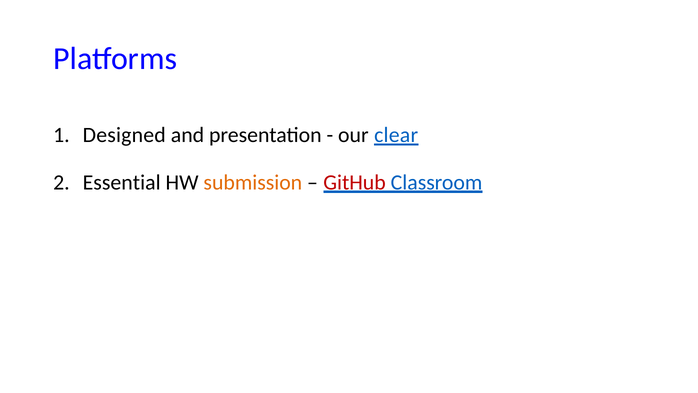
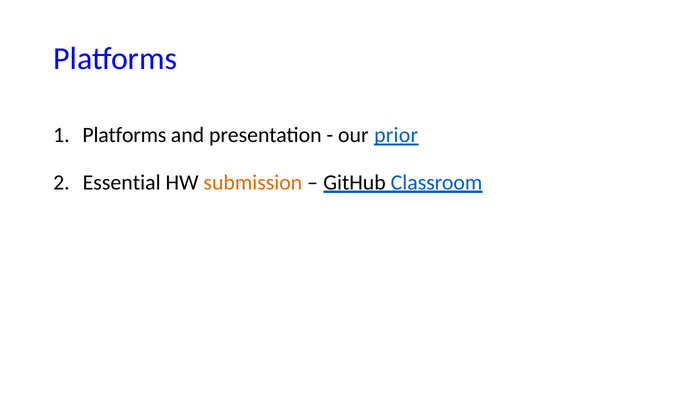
Designed: Designed -> Platforms (124, 135)
clear: clear -> prior (396, 135)
GitHub colour: red -> black (355, 182)
